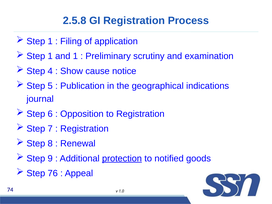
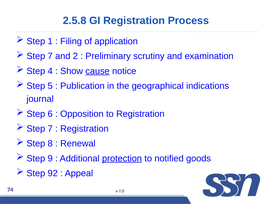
1: 1 -> 7 (50, 56)
and 1: 1 -> 2 (75, 56)
cause underline: none -> present (98, 71)
76: 76 -> 92 (53, 173)
